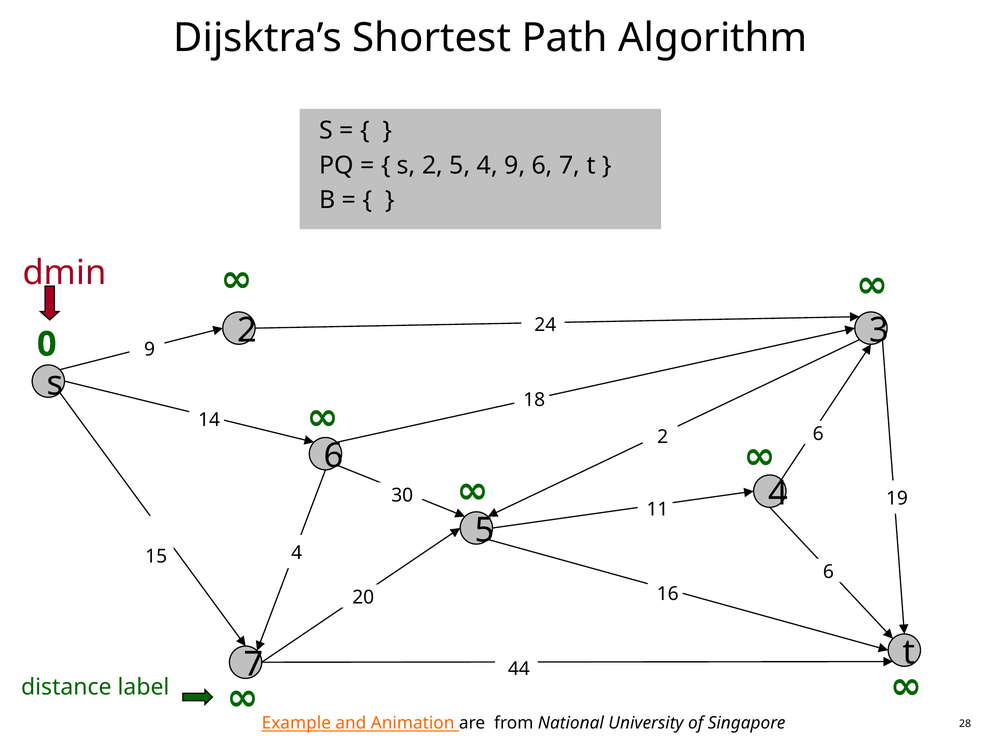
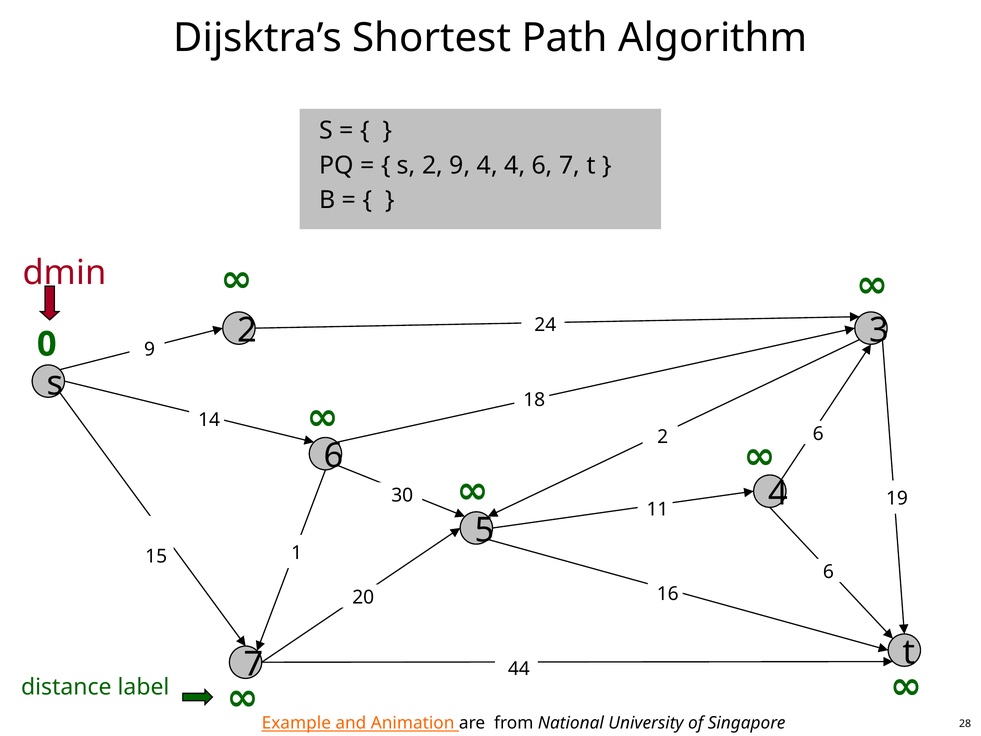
s 2 5: 5 -> 9 (460, 165)
4 9: 9 -> 4 (515, 165)
15 4: 4 -> 1 (297, 553)
